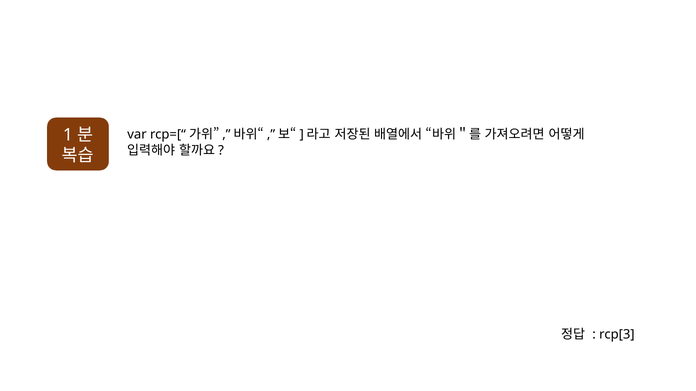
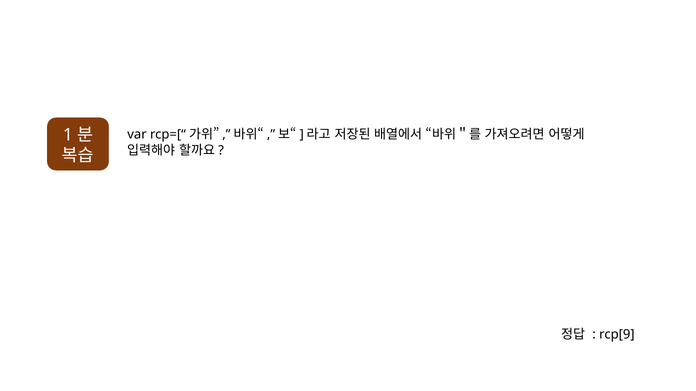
rcp[3: rcp[3 -> rcp[9 (617, 335)
